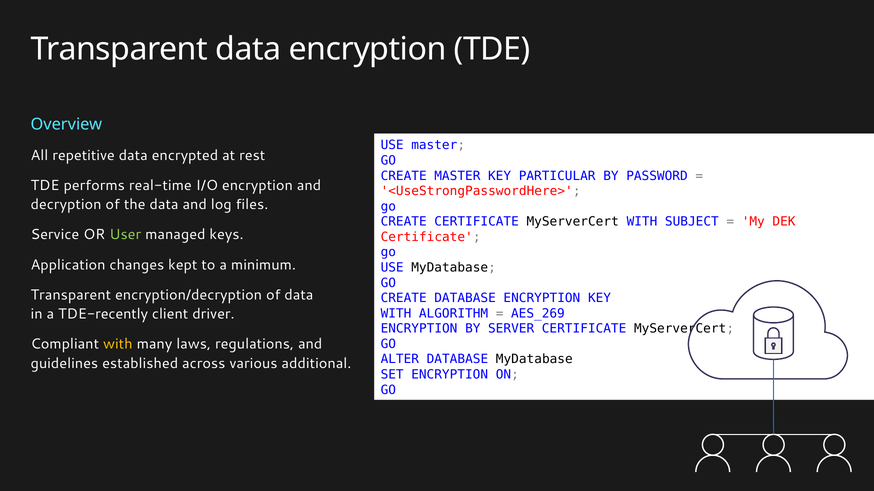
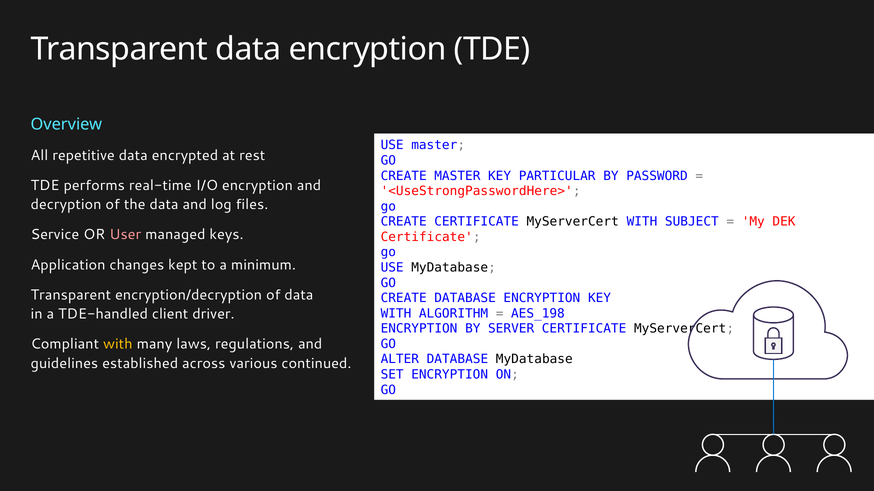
User colour: light green -> pink (125, 235)
AES_269: AES_269 -> AES_198 (538, 314)
TDE-recently: TDE-recently -> TDE-handled (103, 314)
additional: additional -> continued (316, 364)
